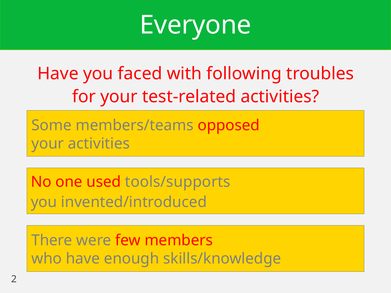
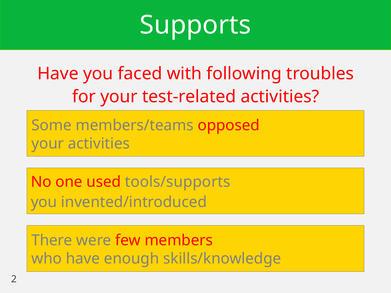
Everyone: Everyone -> Supports (195, 25)
